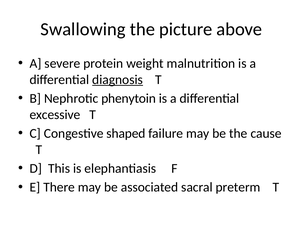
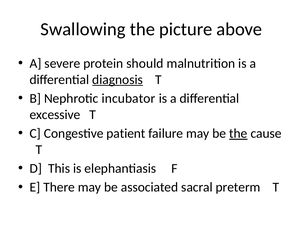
weight: weight -> should (145, 64)
phenytoin: phenytoin -> incubator (128, 99)
shaped: shaped -> patient (126, 134)
the underline: none -> present (238, 134)
